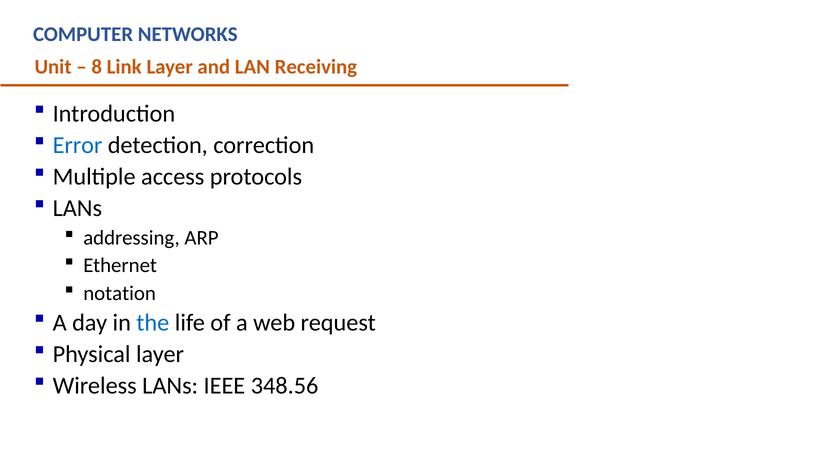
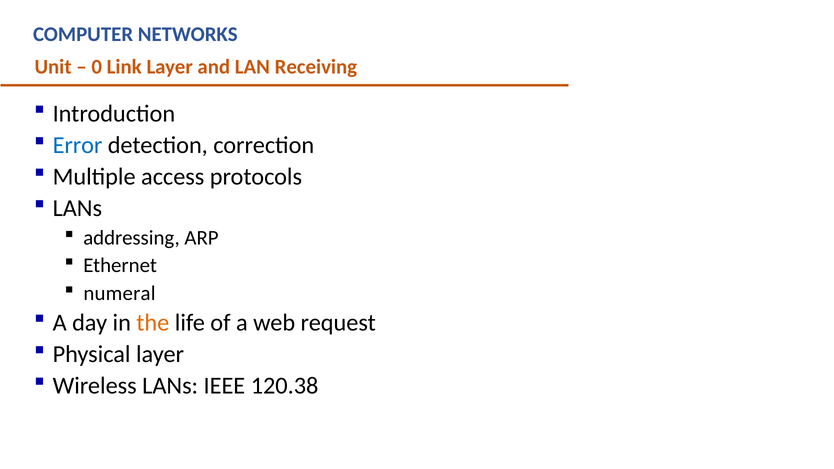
8: 8 -> 0 (97, 67)
notation: notation -> numeral (119, 293)
the colour: blue -> orange (153, 323)
348.56: 348.56 -> 120.38 (285, 386)
